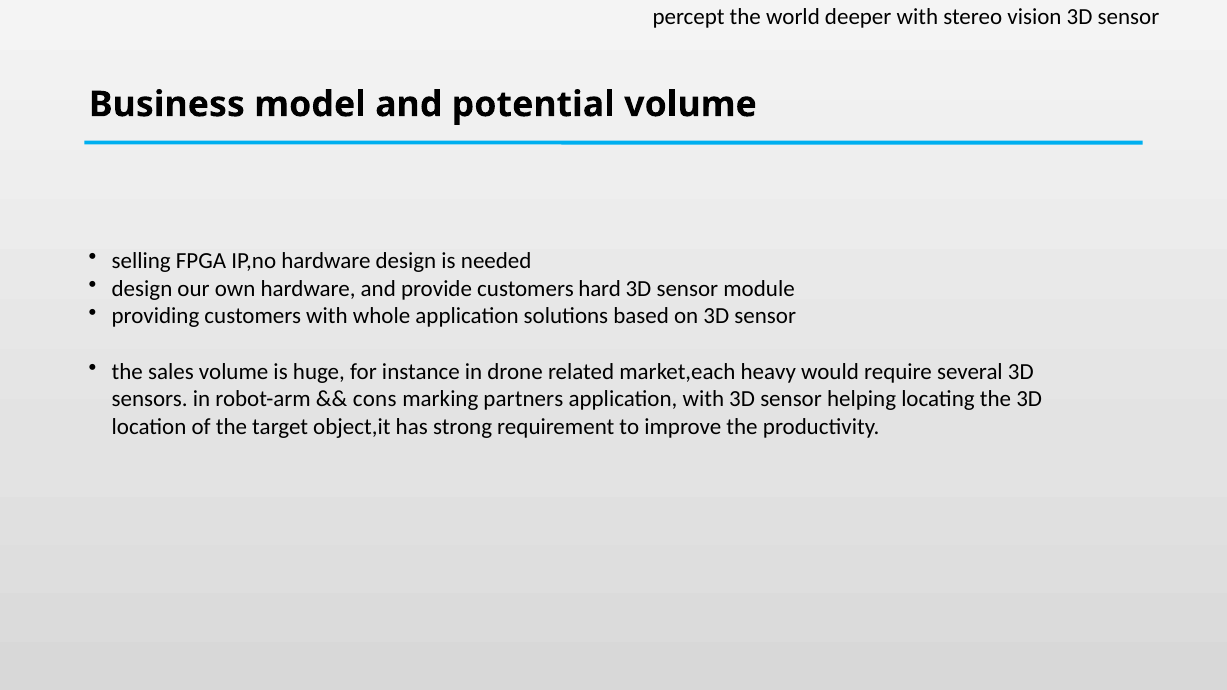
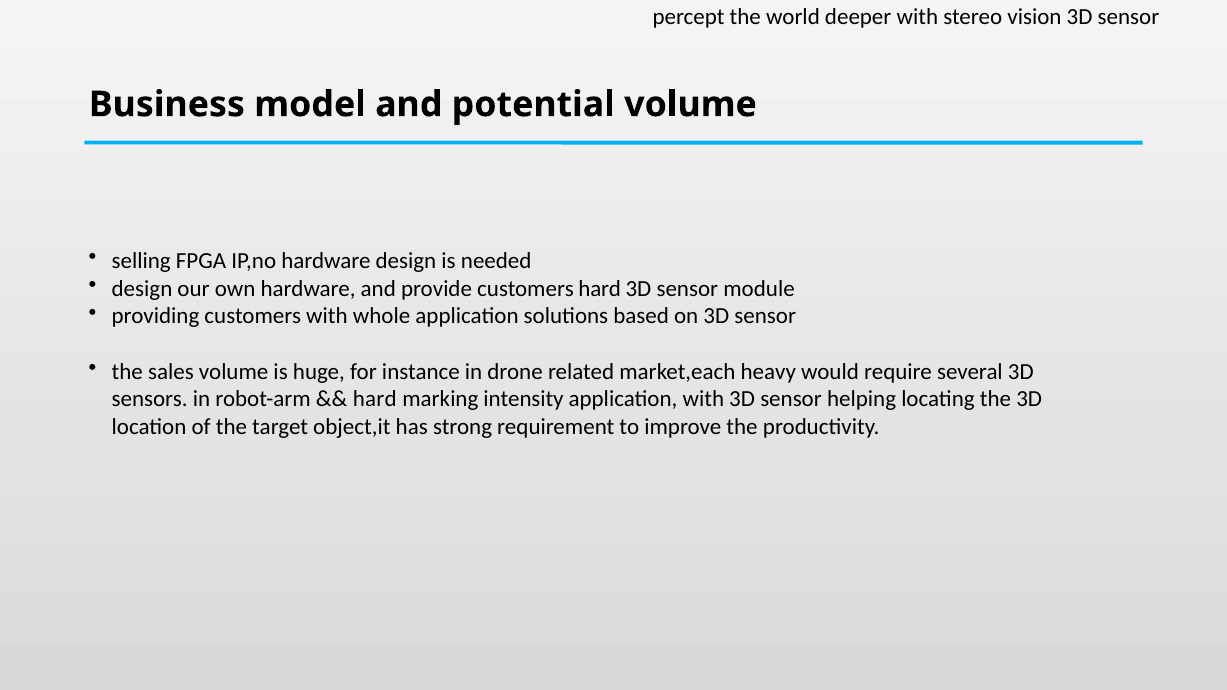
cons: cons -> hard (375, 399)
partners: partners -> intensity (523, 399)
